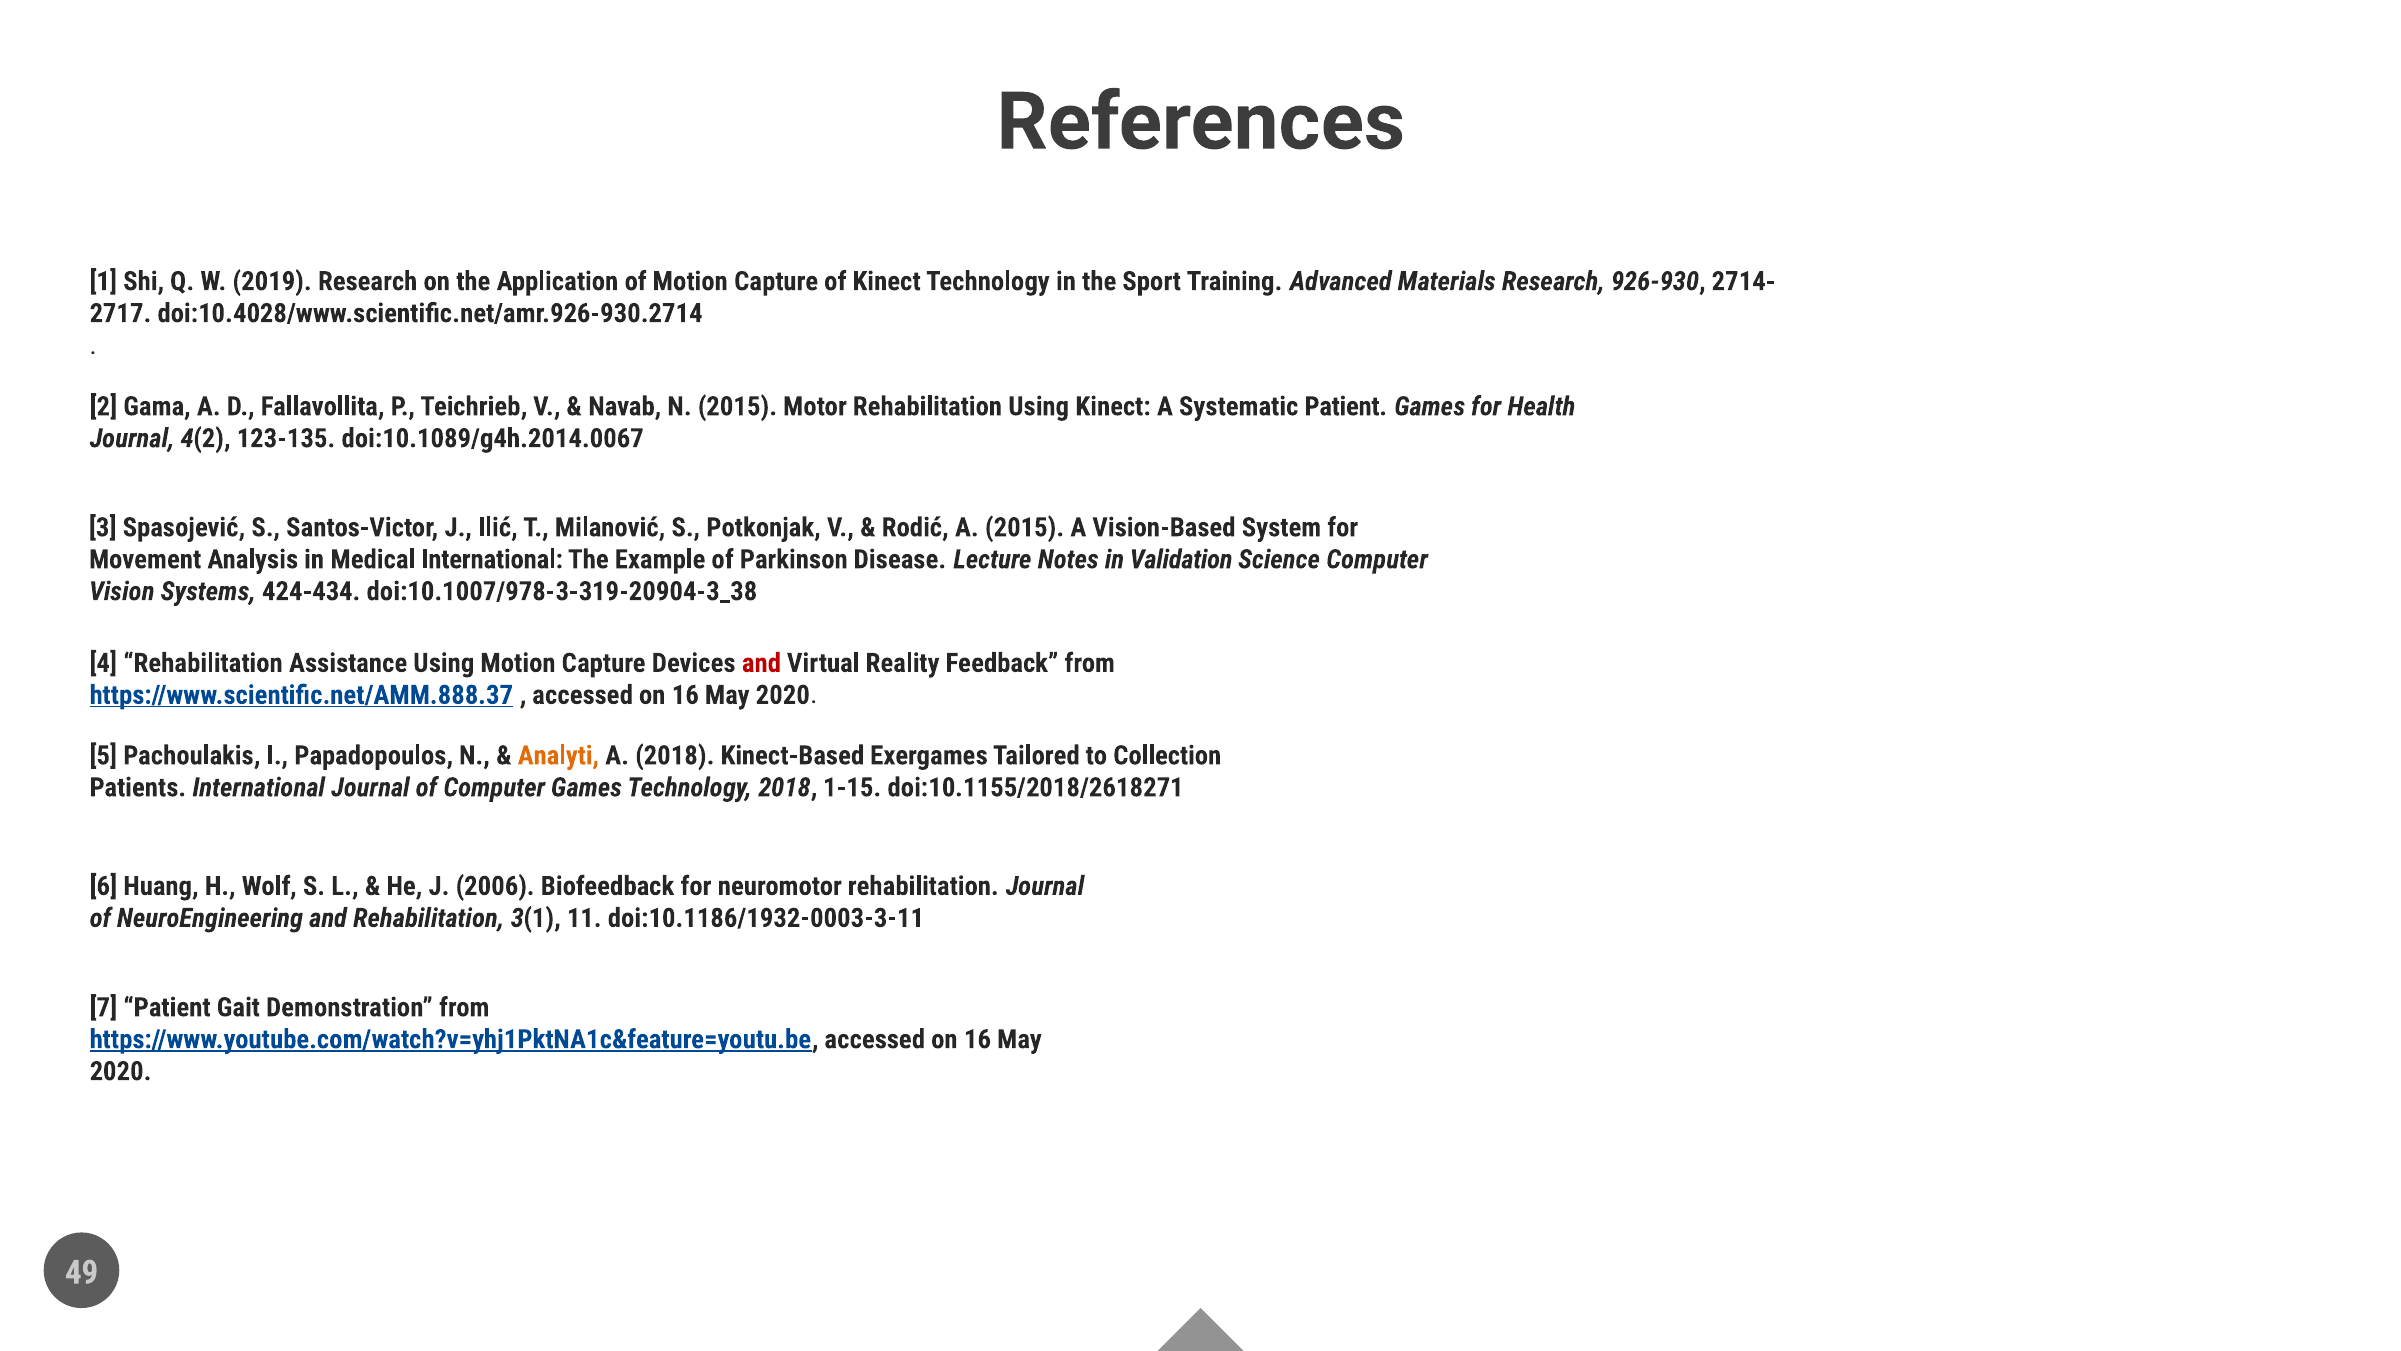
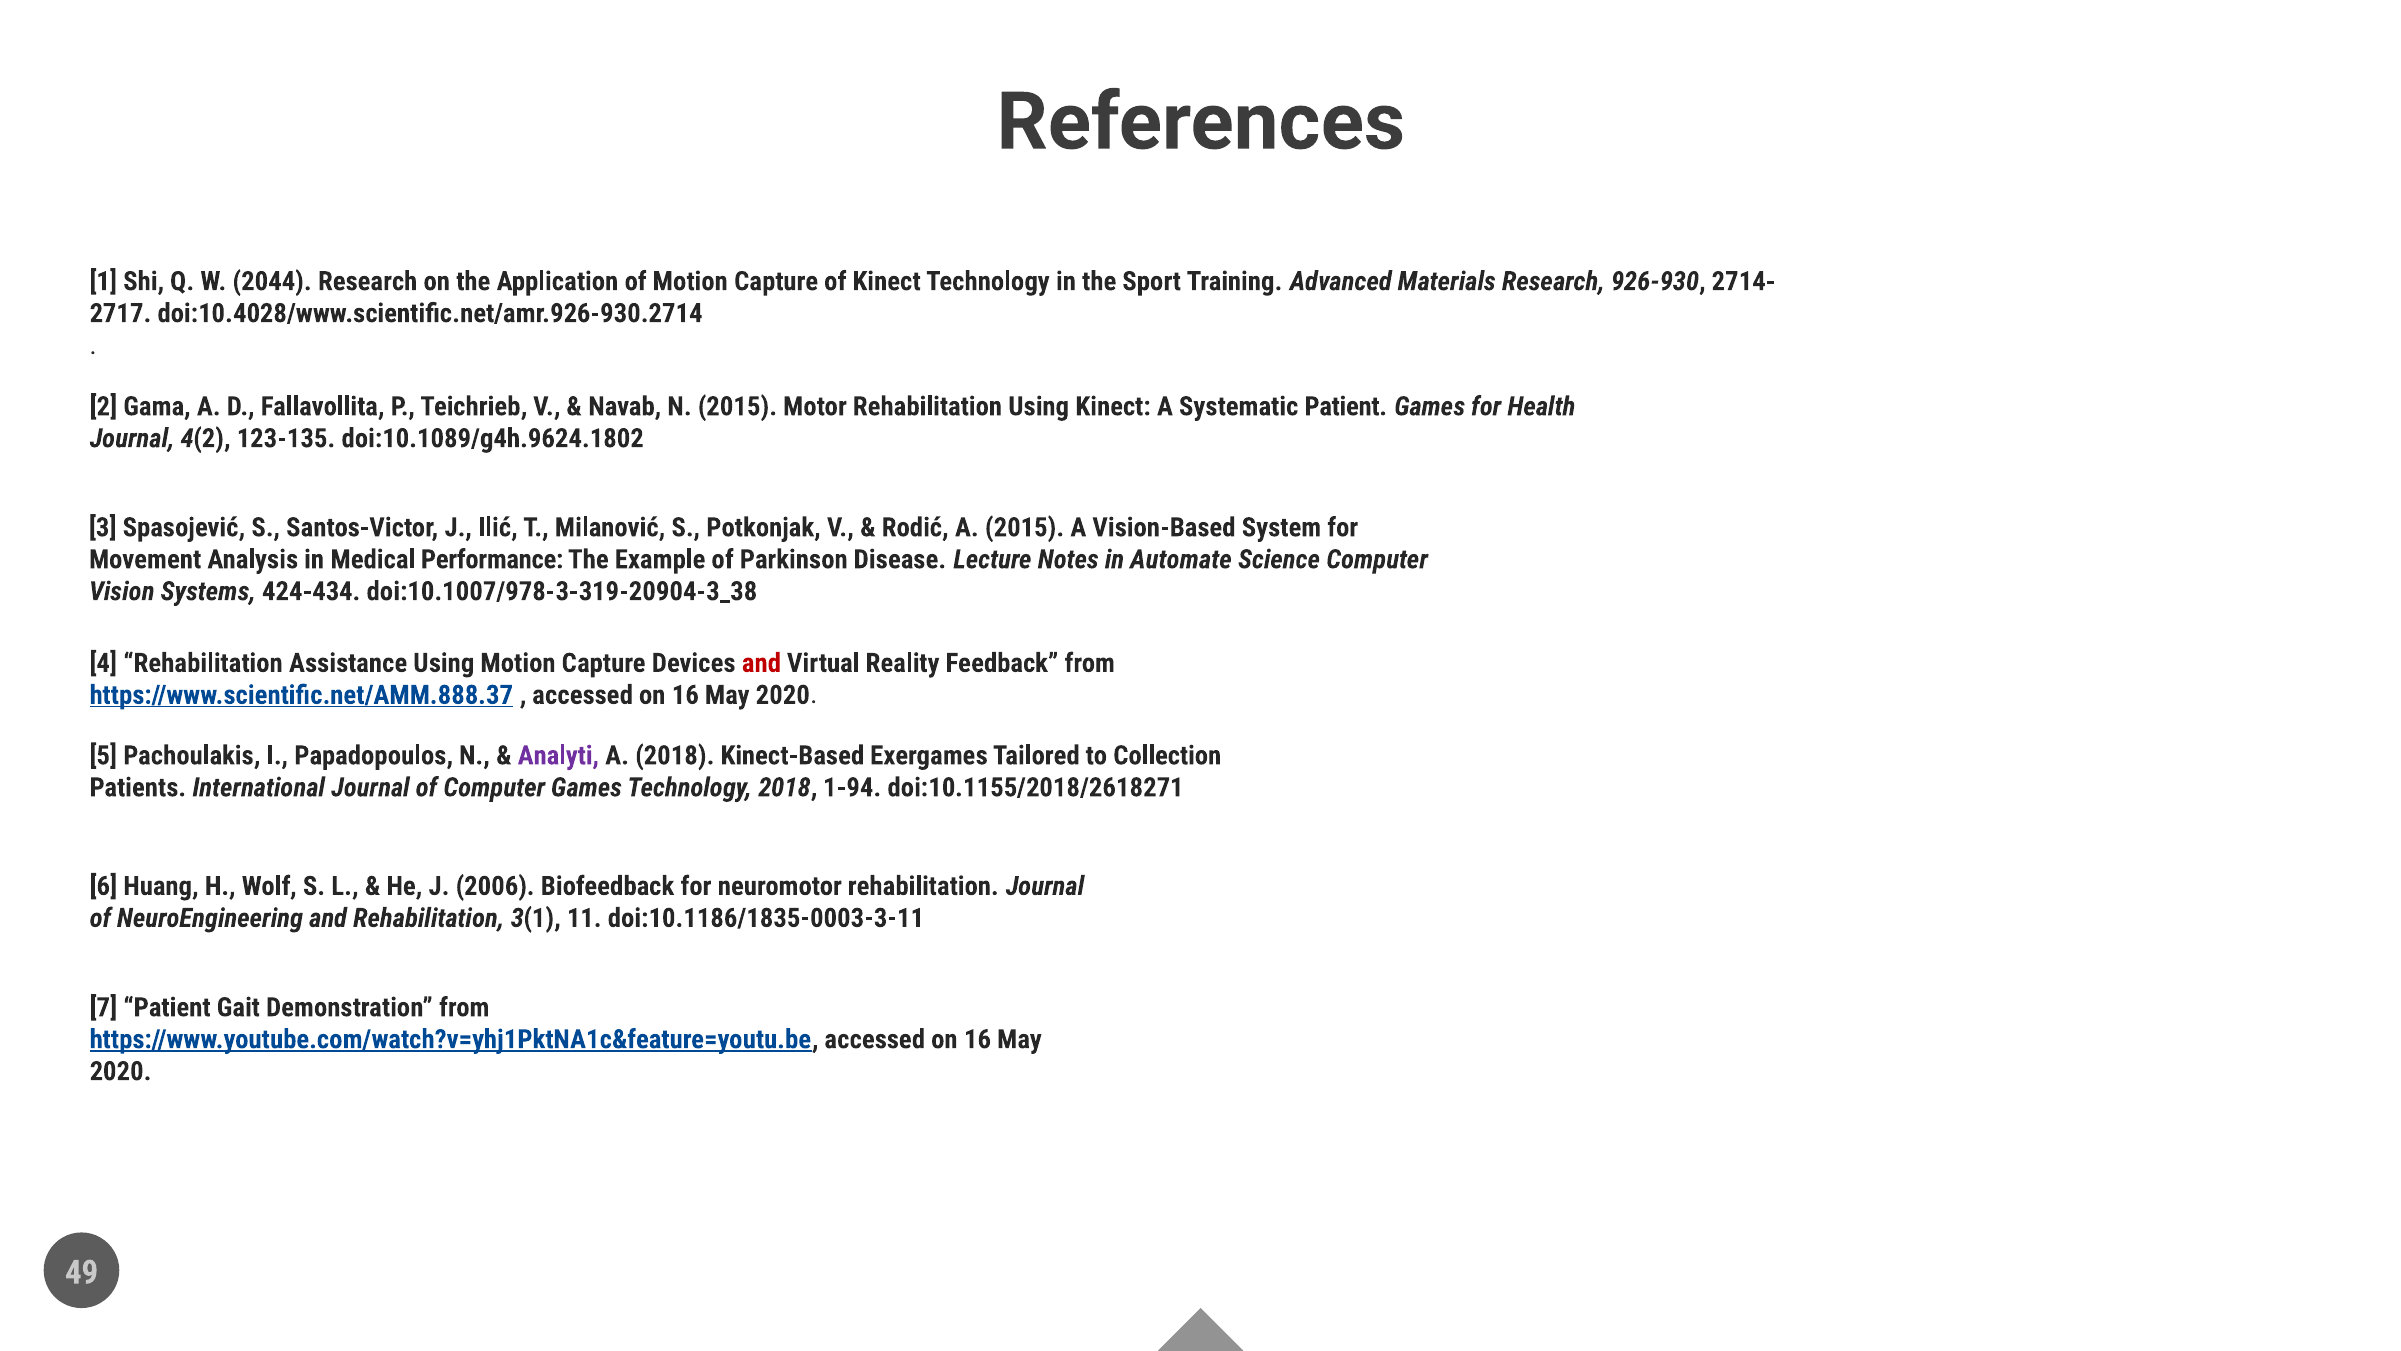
2019: 2019 -> 2044 (272, 281)
doi:10.1089/g4h.2014.0067: doi:10.1089/g4h.2014.0067 -> doi:10.1089/g4h.9624.1802 (493, 438)
Medical International: International -> Performance (492, 559)
Validation: Validation -> Automate (1181, 559)
Analyti colour: orange -> purple (558, 755)
1-15: 1-15 -> 1-94 (852, 787)
doi:10.1186/1932-0003-3-11: doi:10.1186/1932-0003-3-11 -> doi:10.1186/1835-0003-3-11 (766, 918)
